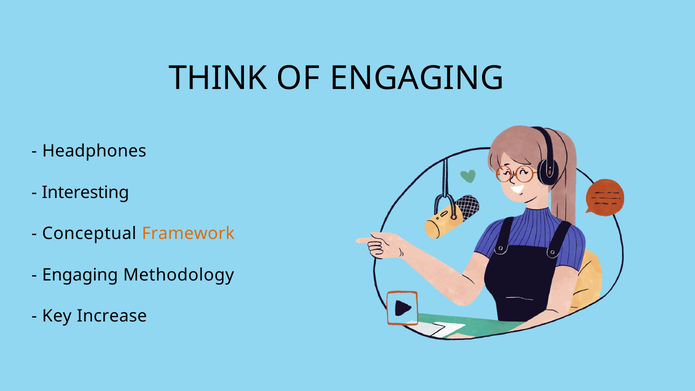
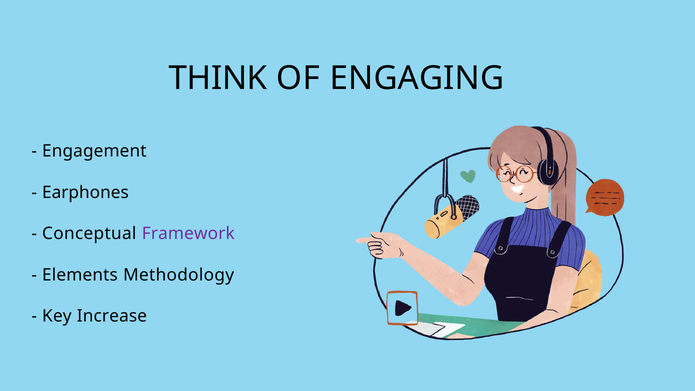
Headphones: Headphones -> Engagement (94, 151)
Interesting: Interesting -> Earphones (85, 192)
Framework colour: orange -> purple (188, 234)
Engaging: Engaging -> Elements (80, 275)
